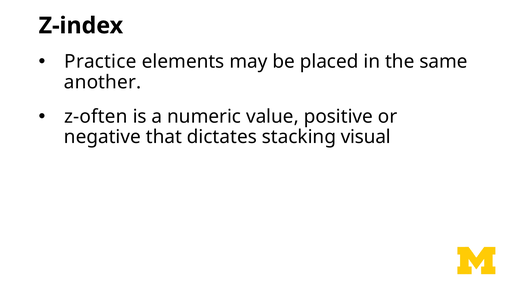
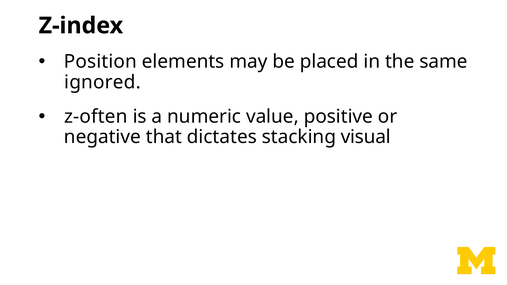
Practice: Practice -> Position (100, 62)
another: another -> ignored (103, 82)
